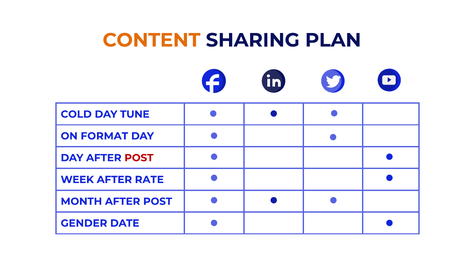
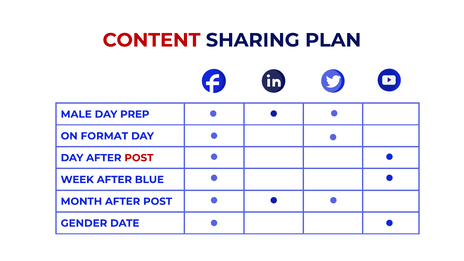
CONTENT colour: orange -> red (152, 40)
COLD: COLD -> MALE (76, 114)
TUNE: TUNE -> PREP (135, 114)
RATE: RATE -> BLUE (149, 180)
